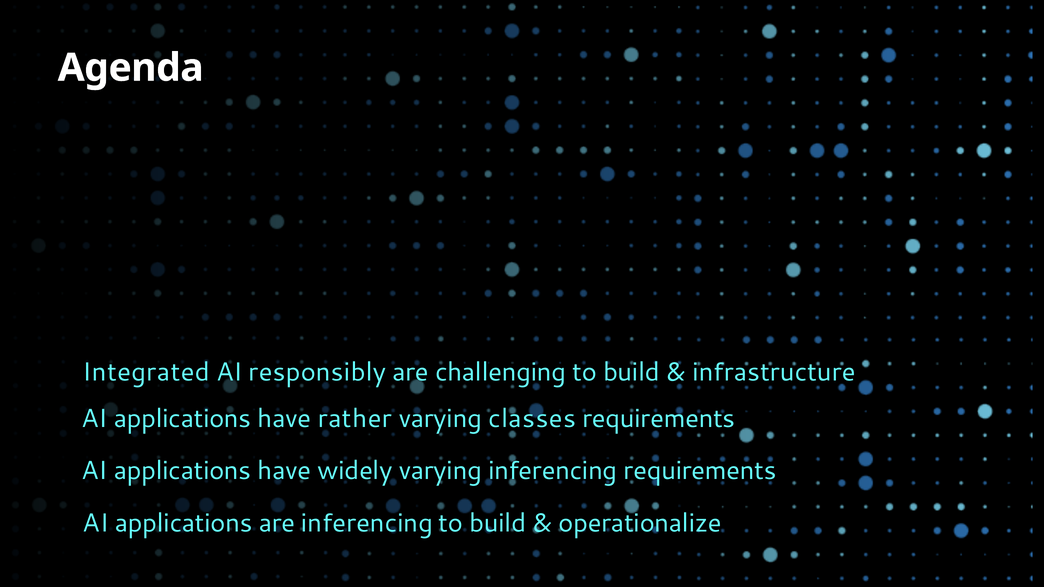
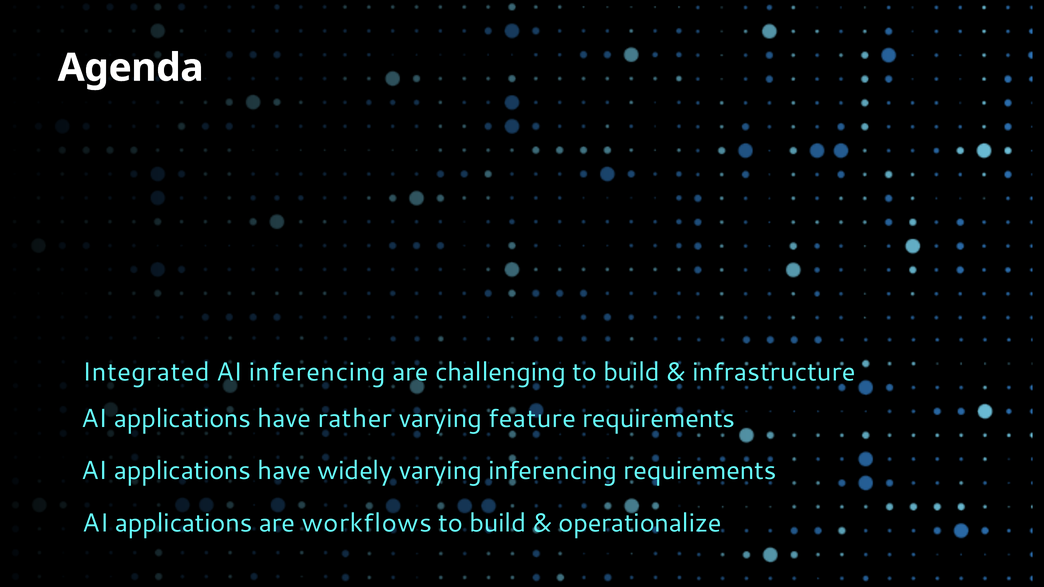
AI responsibly: responsibly -> inferencing (317, 372)
classes: classes -> feature (532, 419)
are inferencing: inferencing -> workflows (367, 523)
